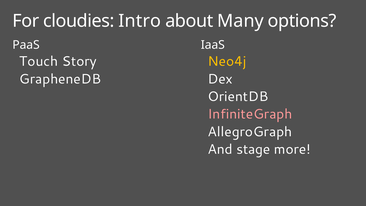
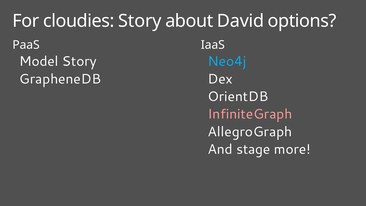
cloudies Intro: Intro -> Story (140, 21)
Many: Many -> David (241, 21)
Touch: Touch -> Model (39, 61)
Neo4j colour: yellow -> light blue (227, 61)
